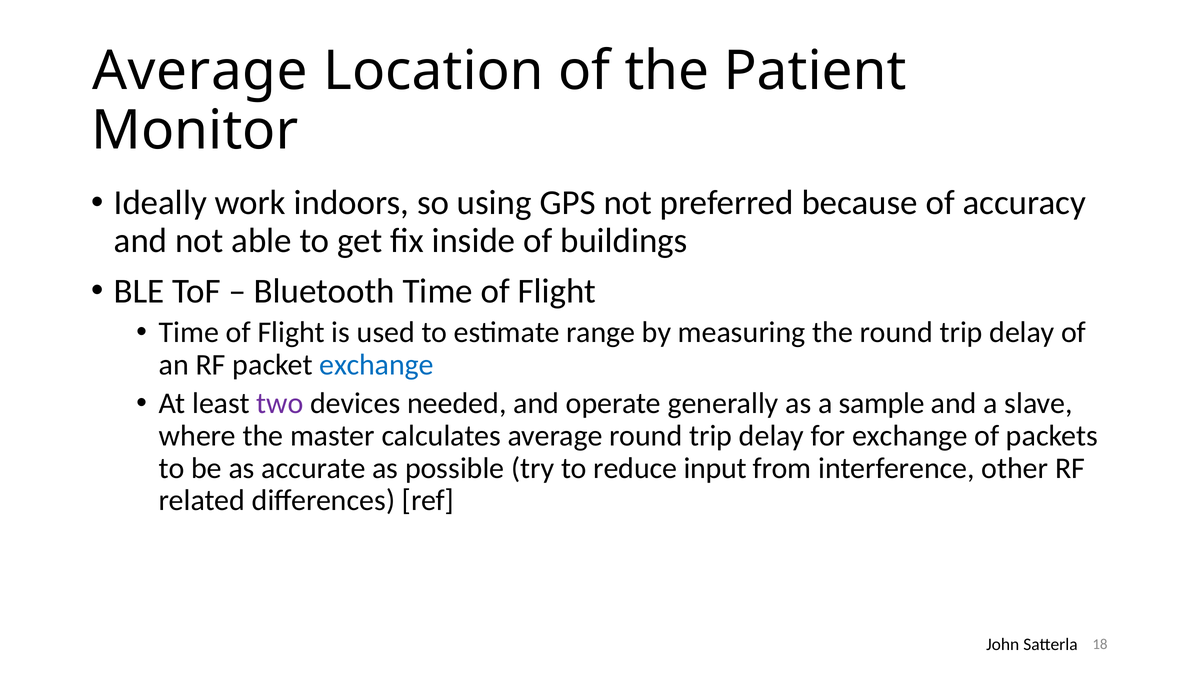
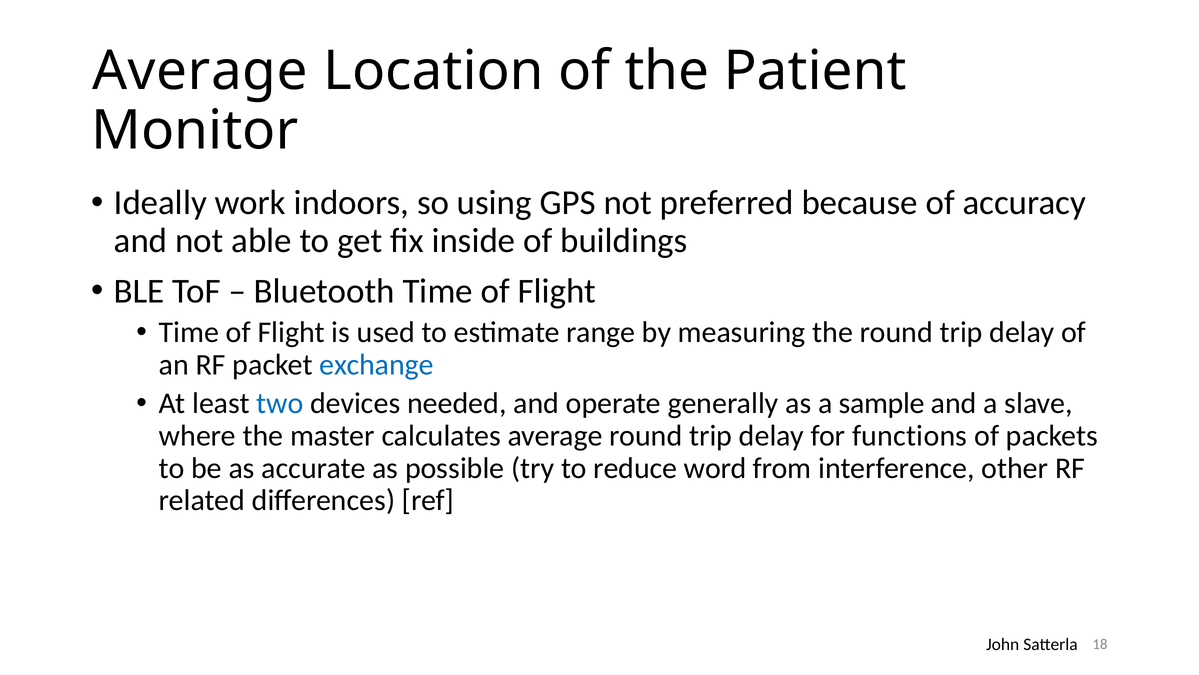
two colour: purple -> blue (280, 403)
for exchange: exchange -> functions (910, 435)
input: input -> word (715, 468)
